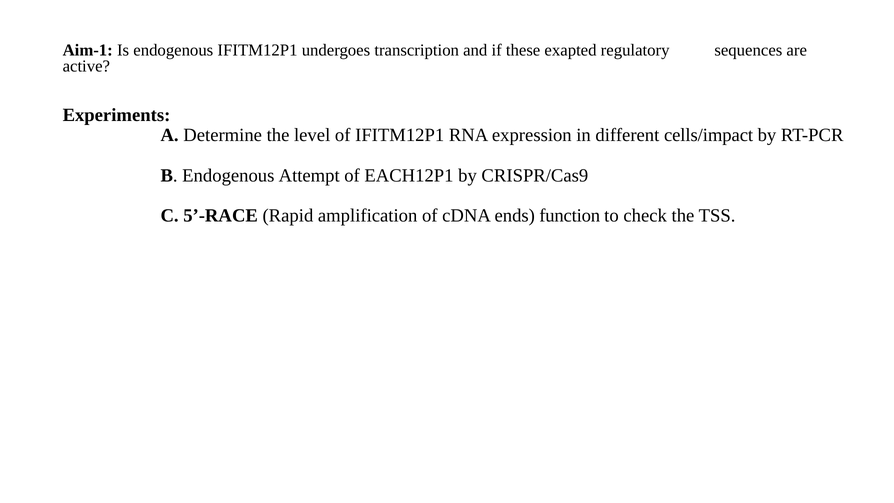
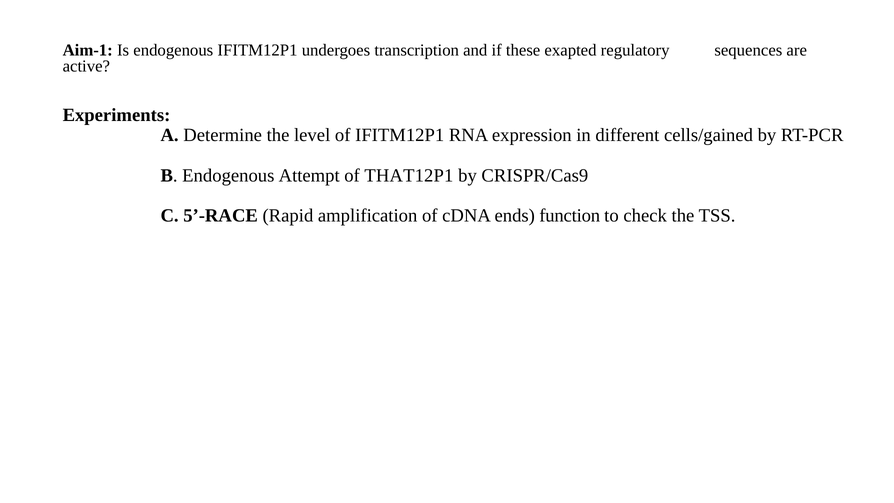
cells/impact: cells/impact -> cells/gained (709, 135)
EACH12P1: EACH12P1 -> THAT12P1 (409, 175)
